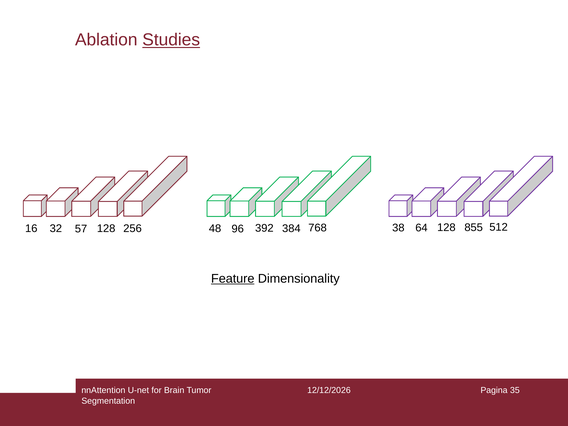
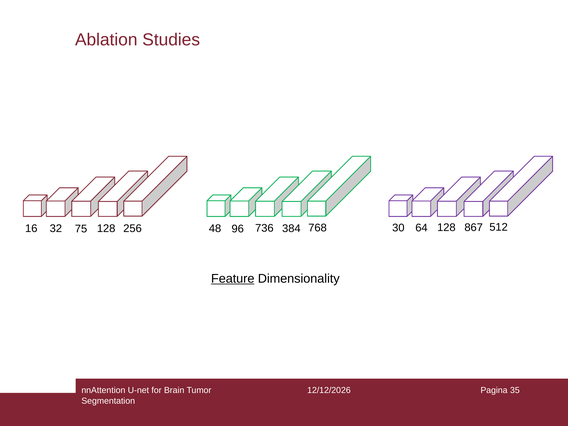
Studies underline: present -> none (171, 40)
57: 57 -> 75 (81, 229)
392: 392 -> 736 (264, 228)
38: 38 -> 30 (398, 228)
855: 855 -> 867 (474, 228)
